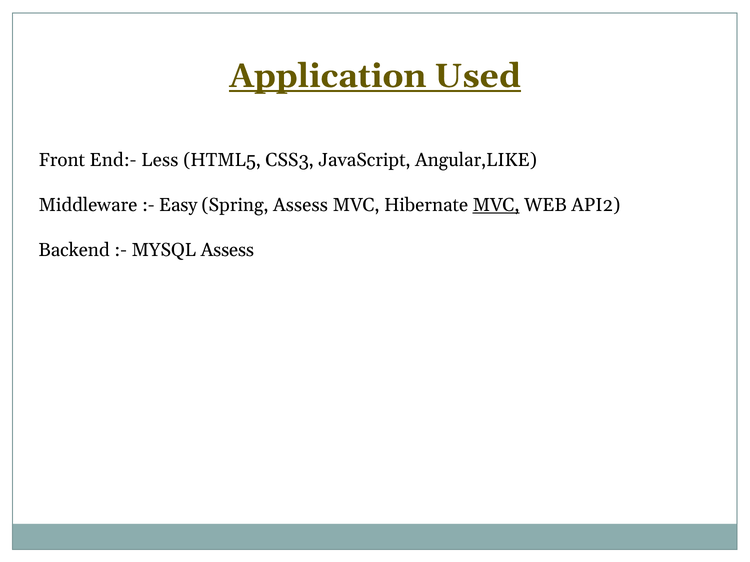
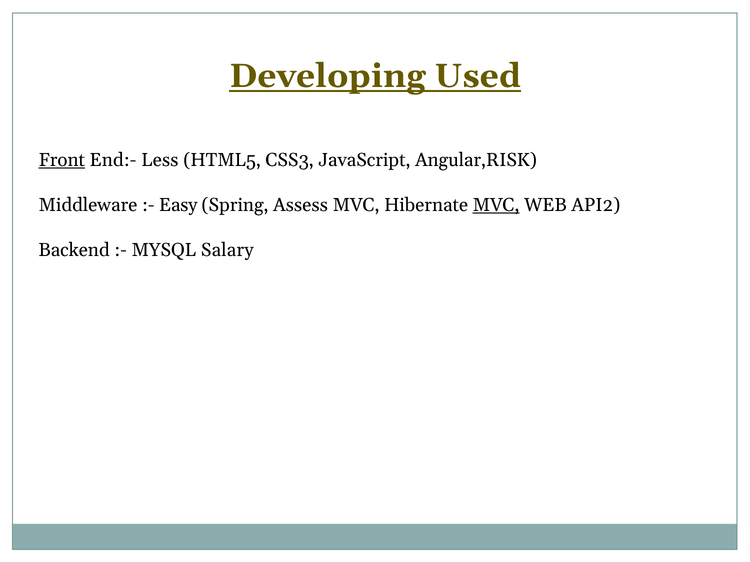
Application: Application -> Developing (327, 76)
Front underline: none -> present (62, 160)
Angular,LIKE: Angular,LIKE -> Angular,RISK (476, 160)
MYSQL Assess: Assess -> Salary (227, 250)
